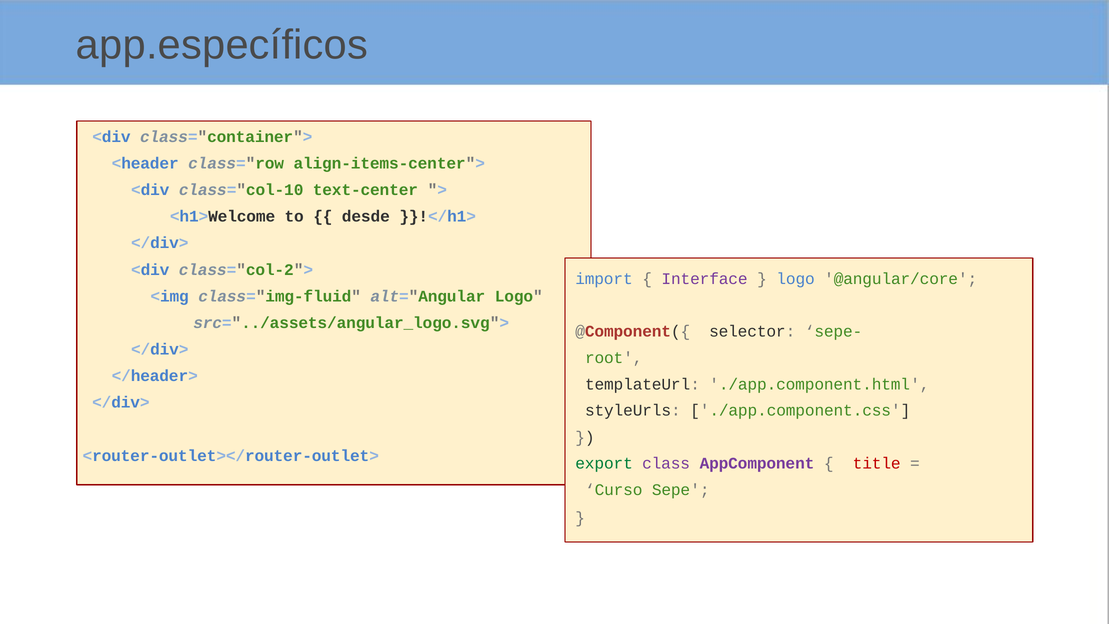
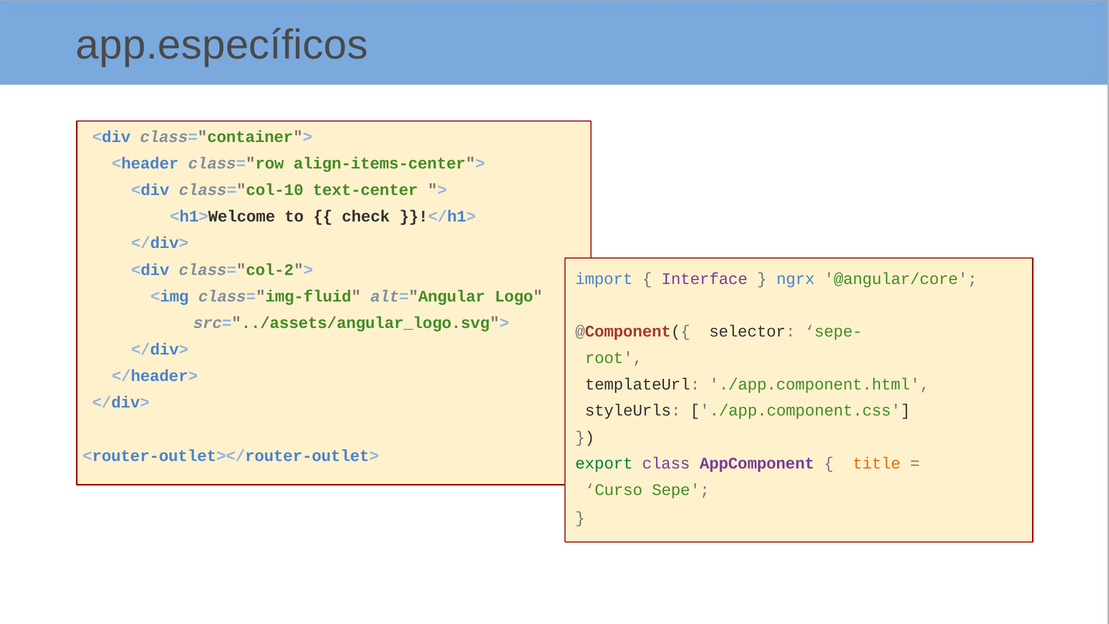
desde: desde -> check (366, 216)
logo: logo -> ngrx (796, 279)
title colour: red -> orange (877, 463)
